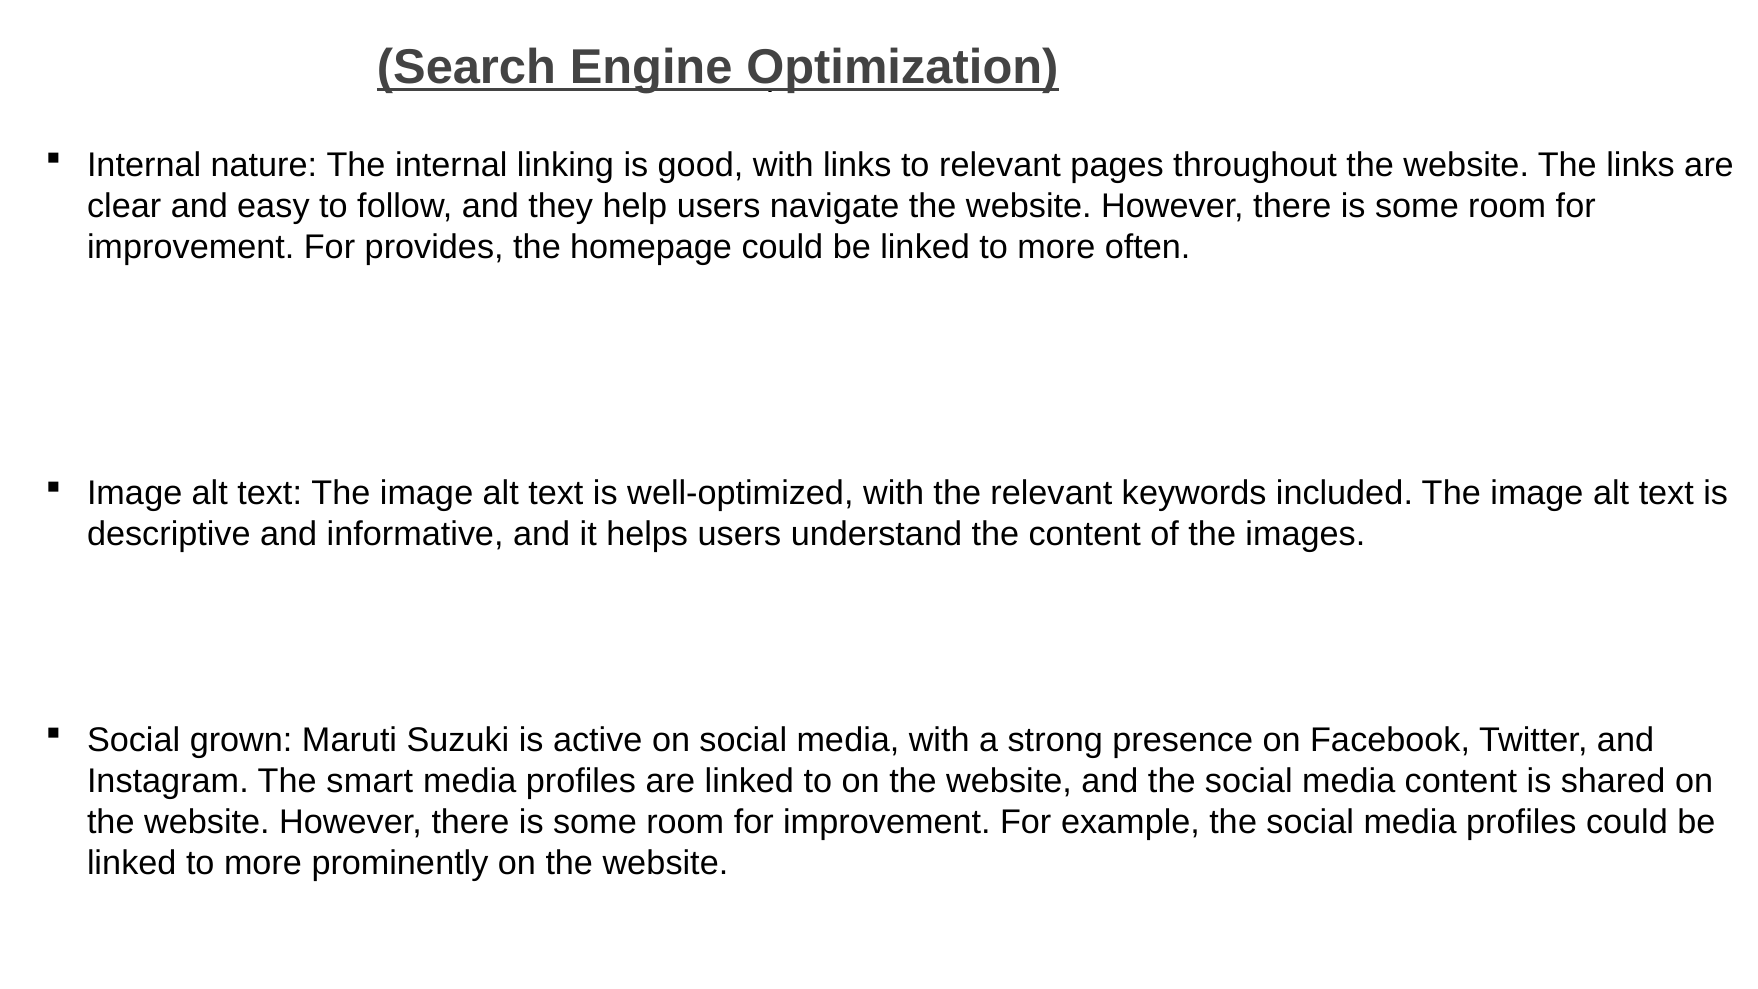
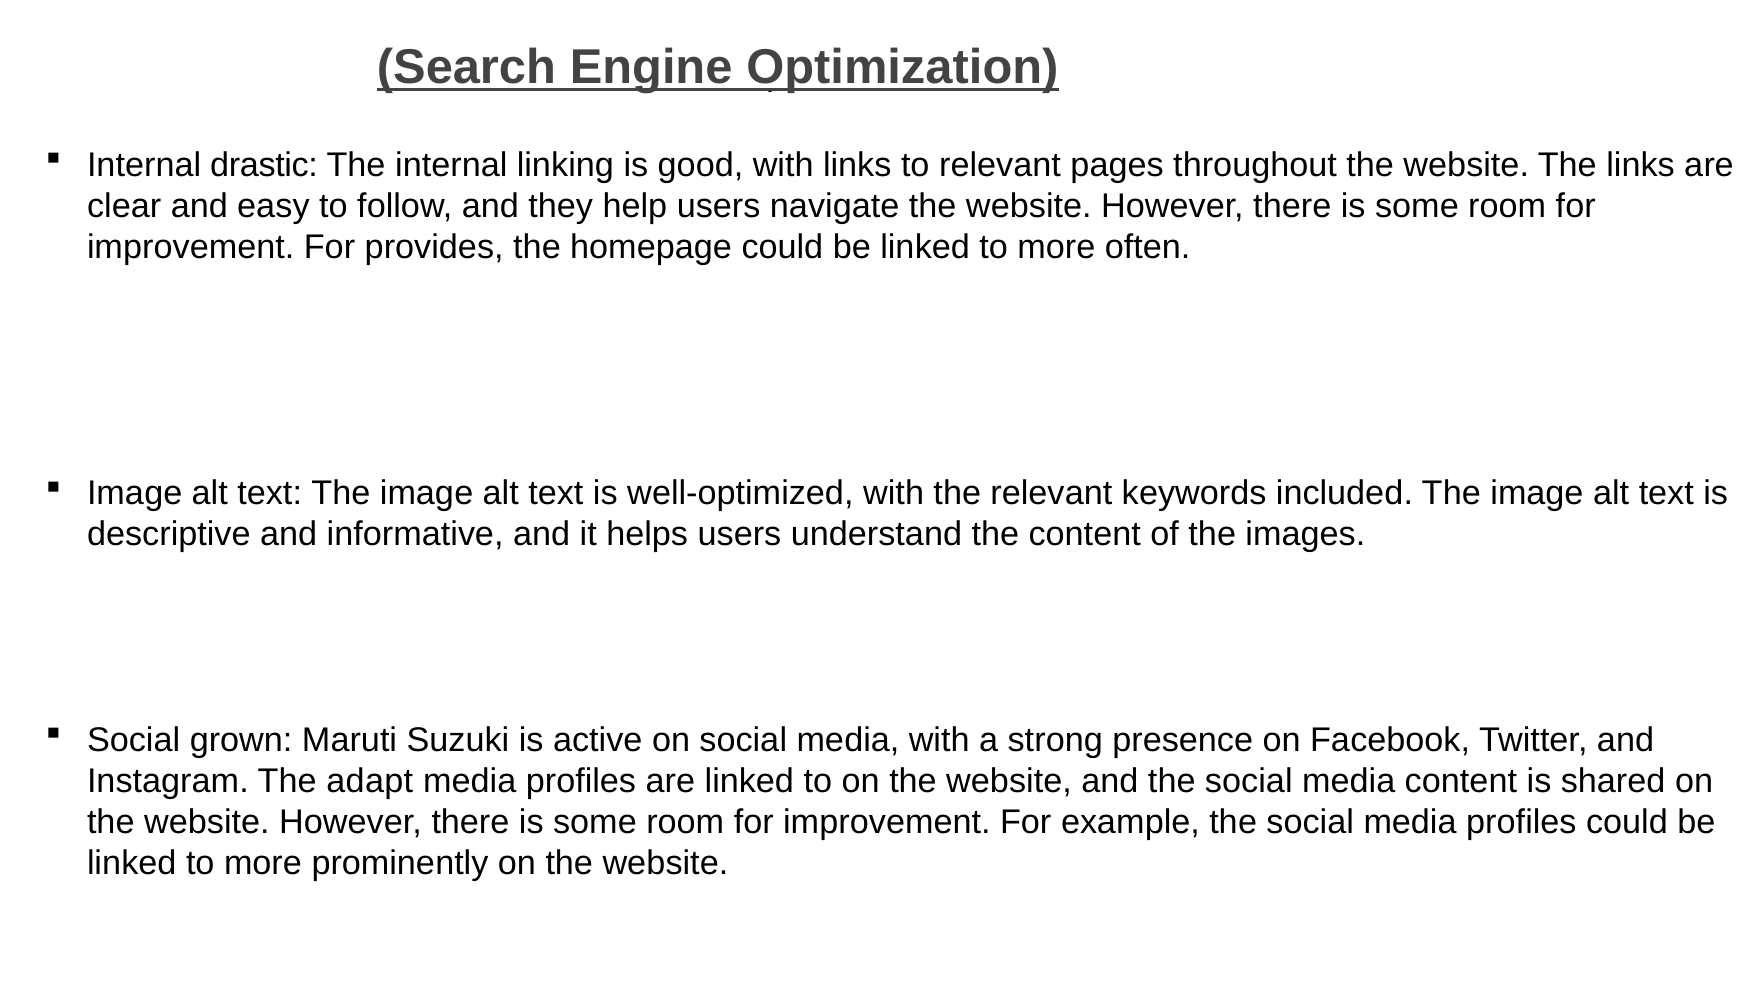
nature: nature -> drastic (264, 165)
smart: smart -> adapt (370, 781)
